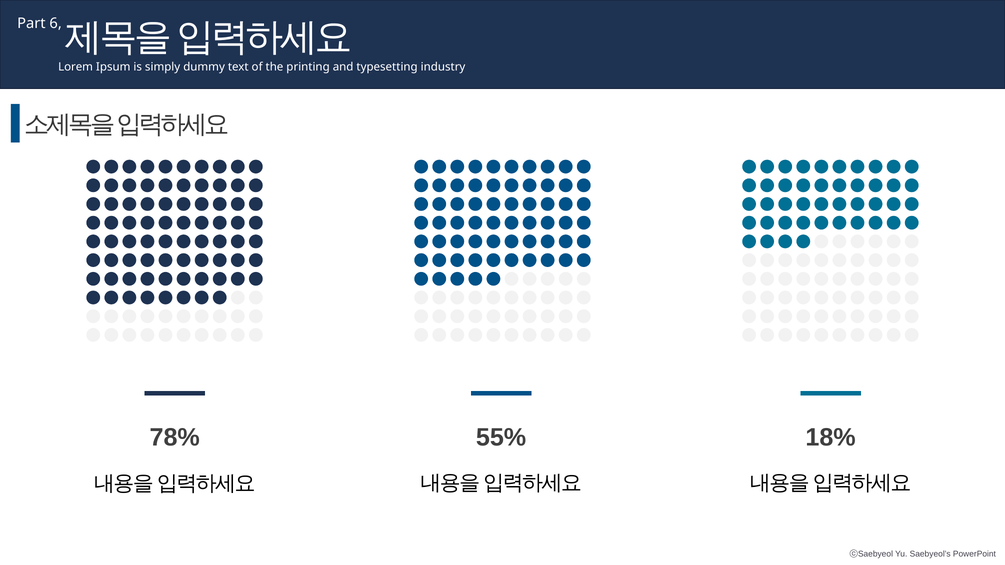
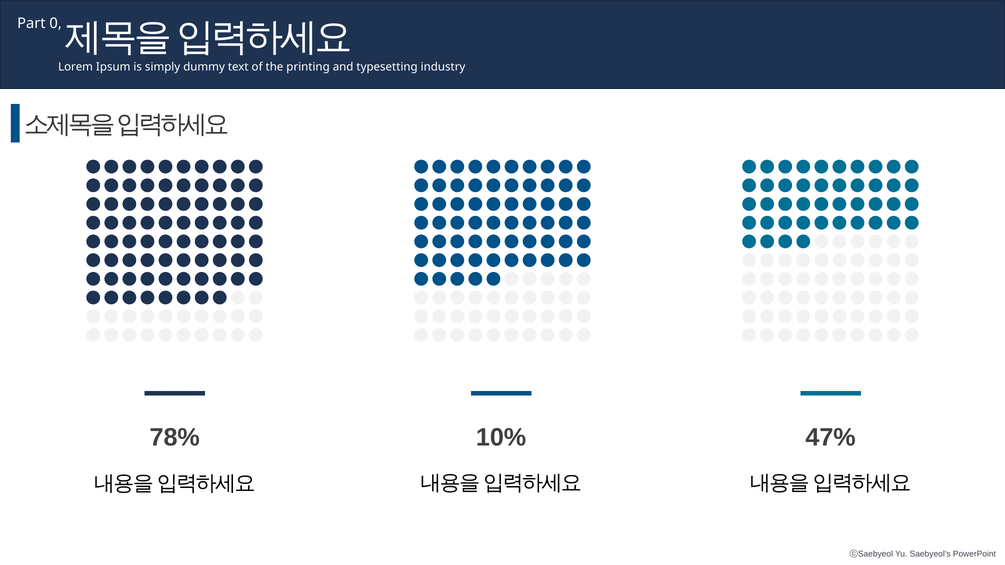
6: 6 -> 0 (56, 23)
55%: 55% -> 10% (501, 438)
18%: 18% -> 47% (831, 438)
